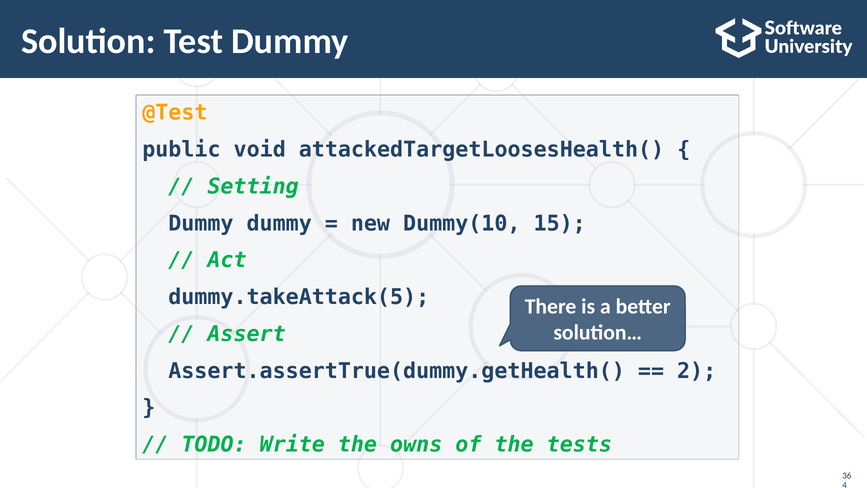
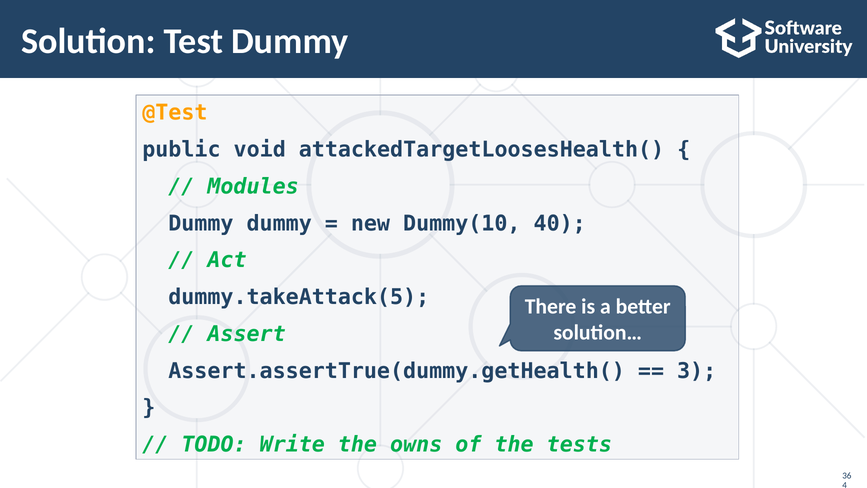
Setting: Setting -> Modules (253, 186)
15: 15 -> 40 (560, 223)
2: 2 -> 3 (697, 371)
